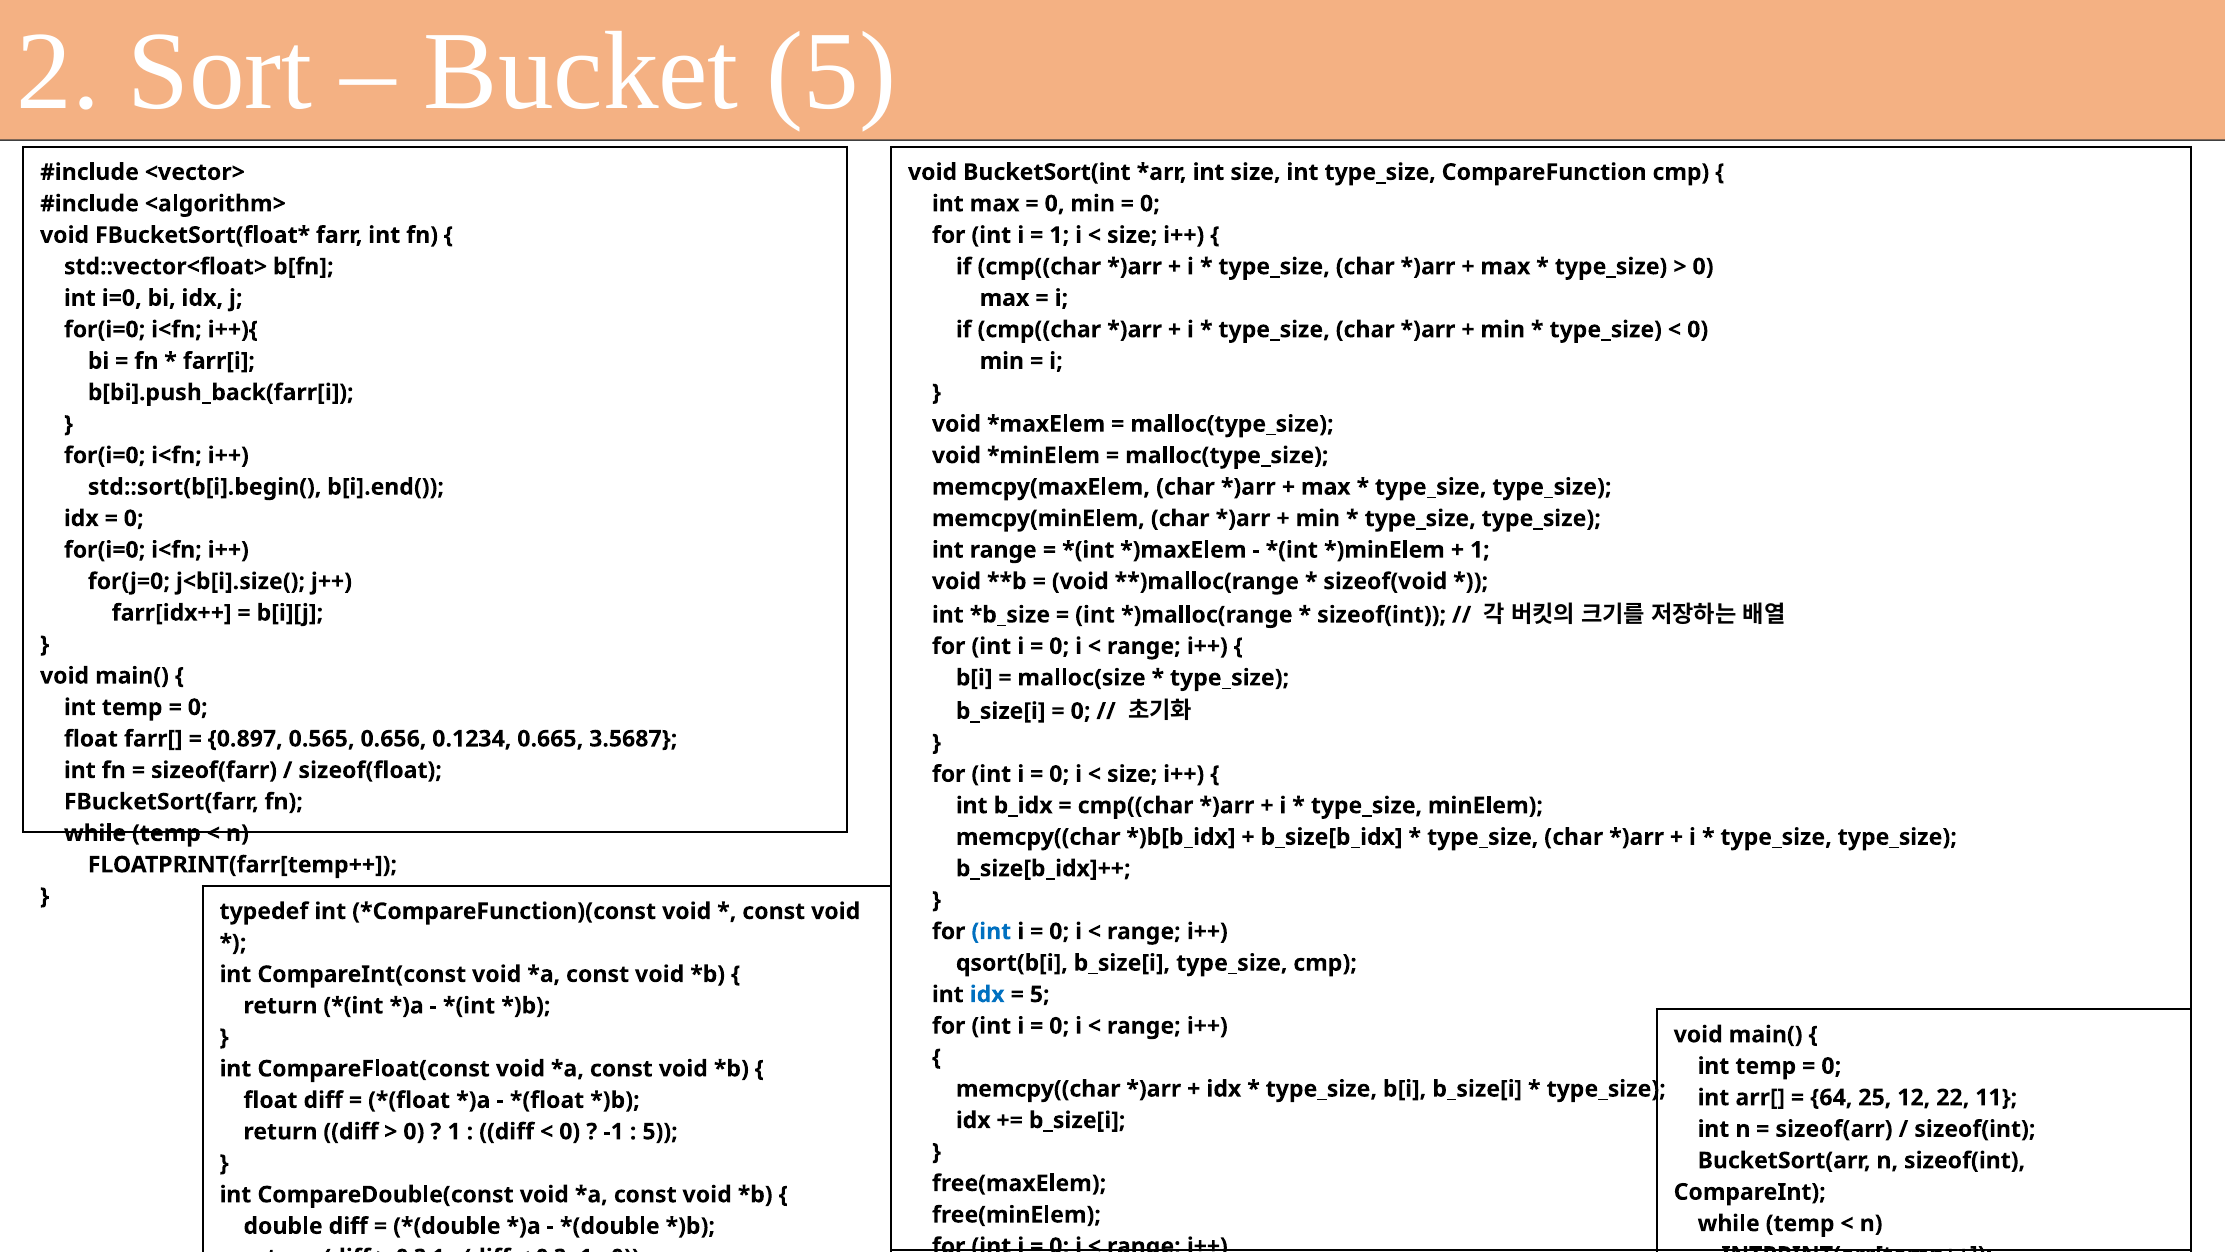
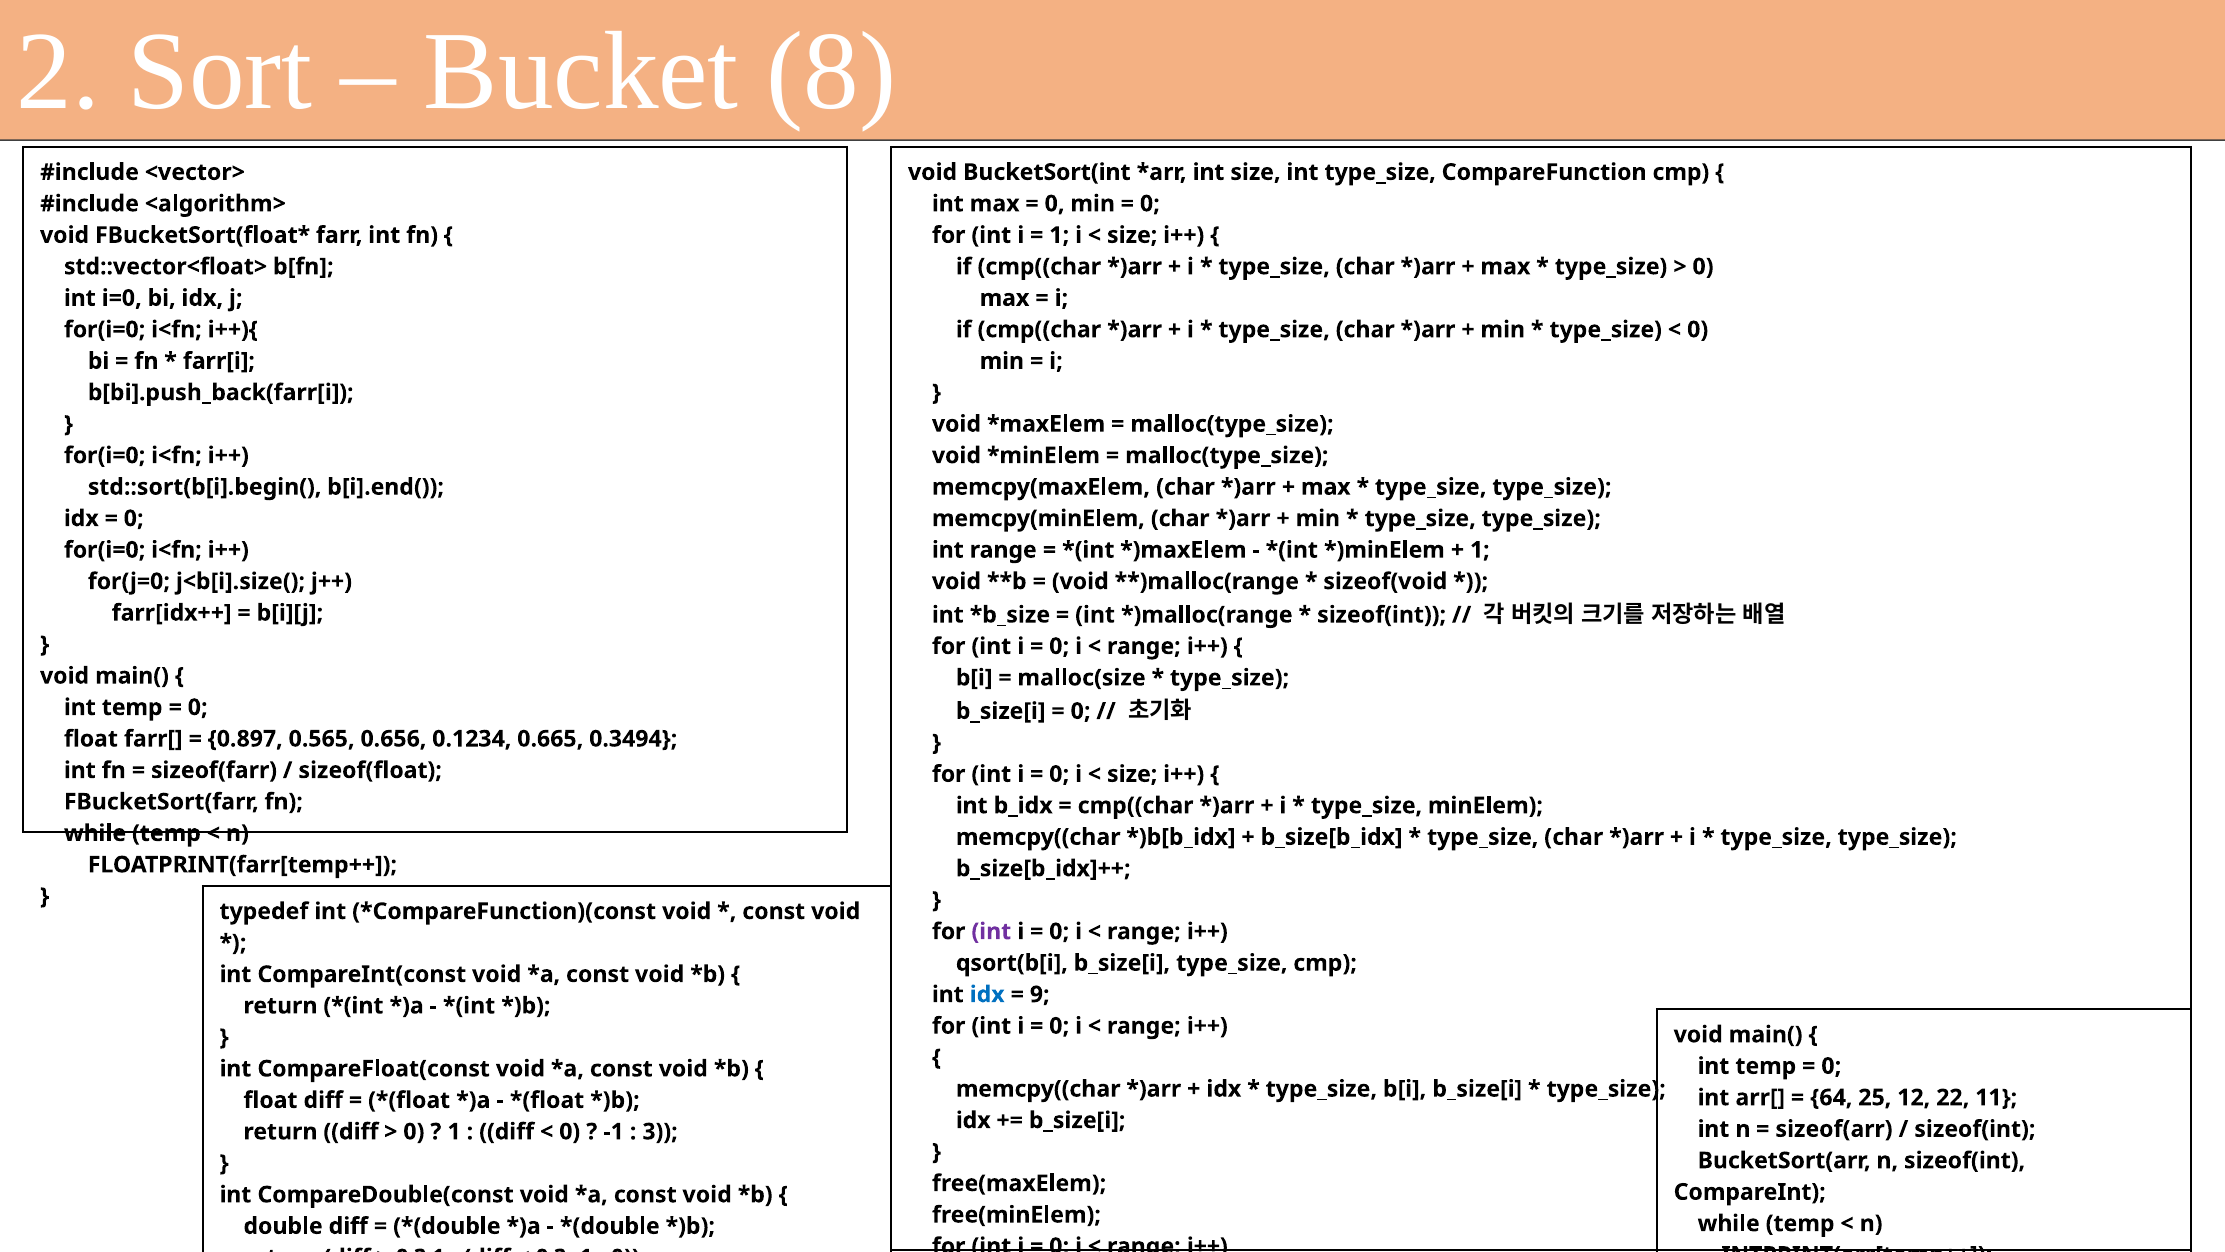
Bucket 5: 5 -> 8 (831, 72)
3.5687: 3.5687 -> 0.3494 (633, 739)
int colour: blue -> purple (991, 931)
5: 5 -> 9 (1040, 994)
5: 5 -> 3 (660, 1131)
